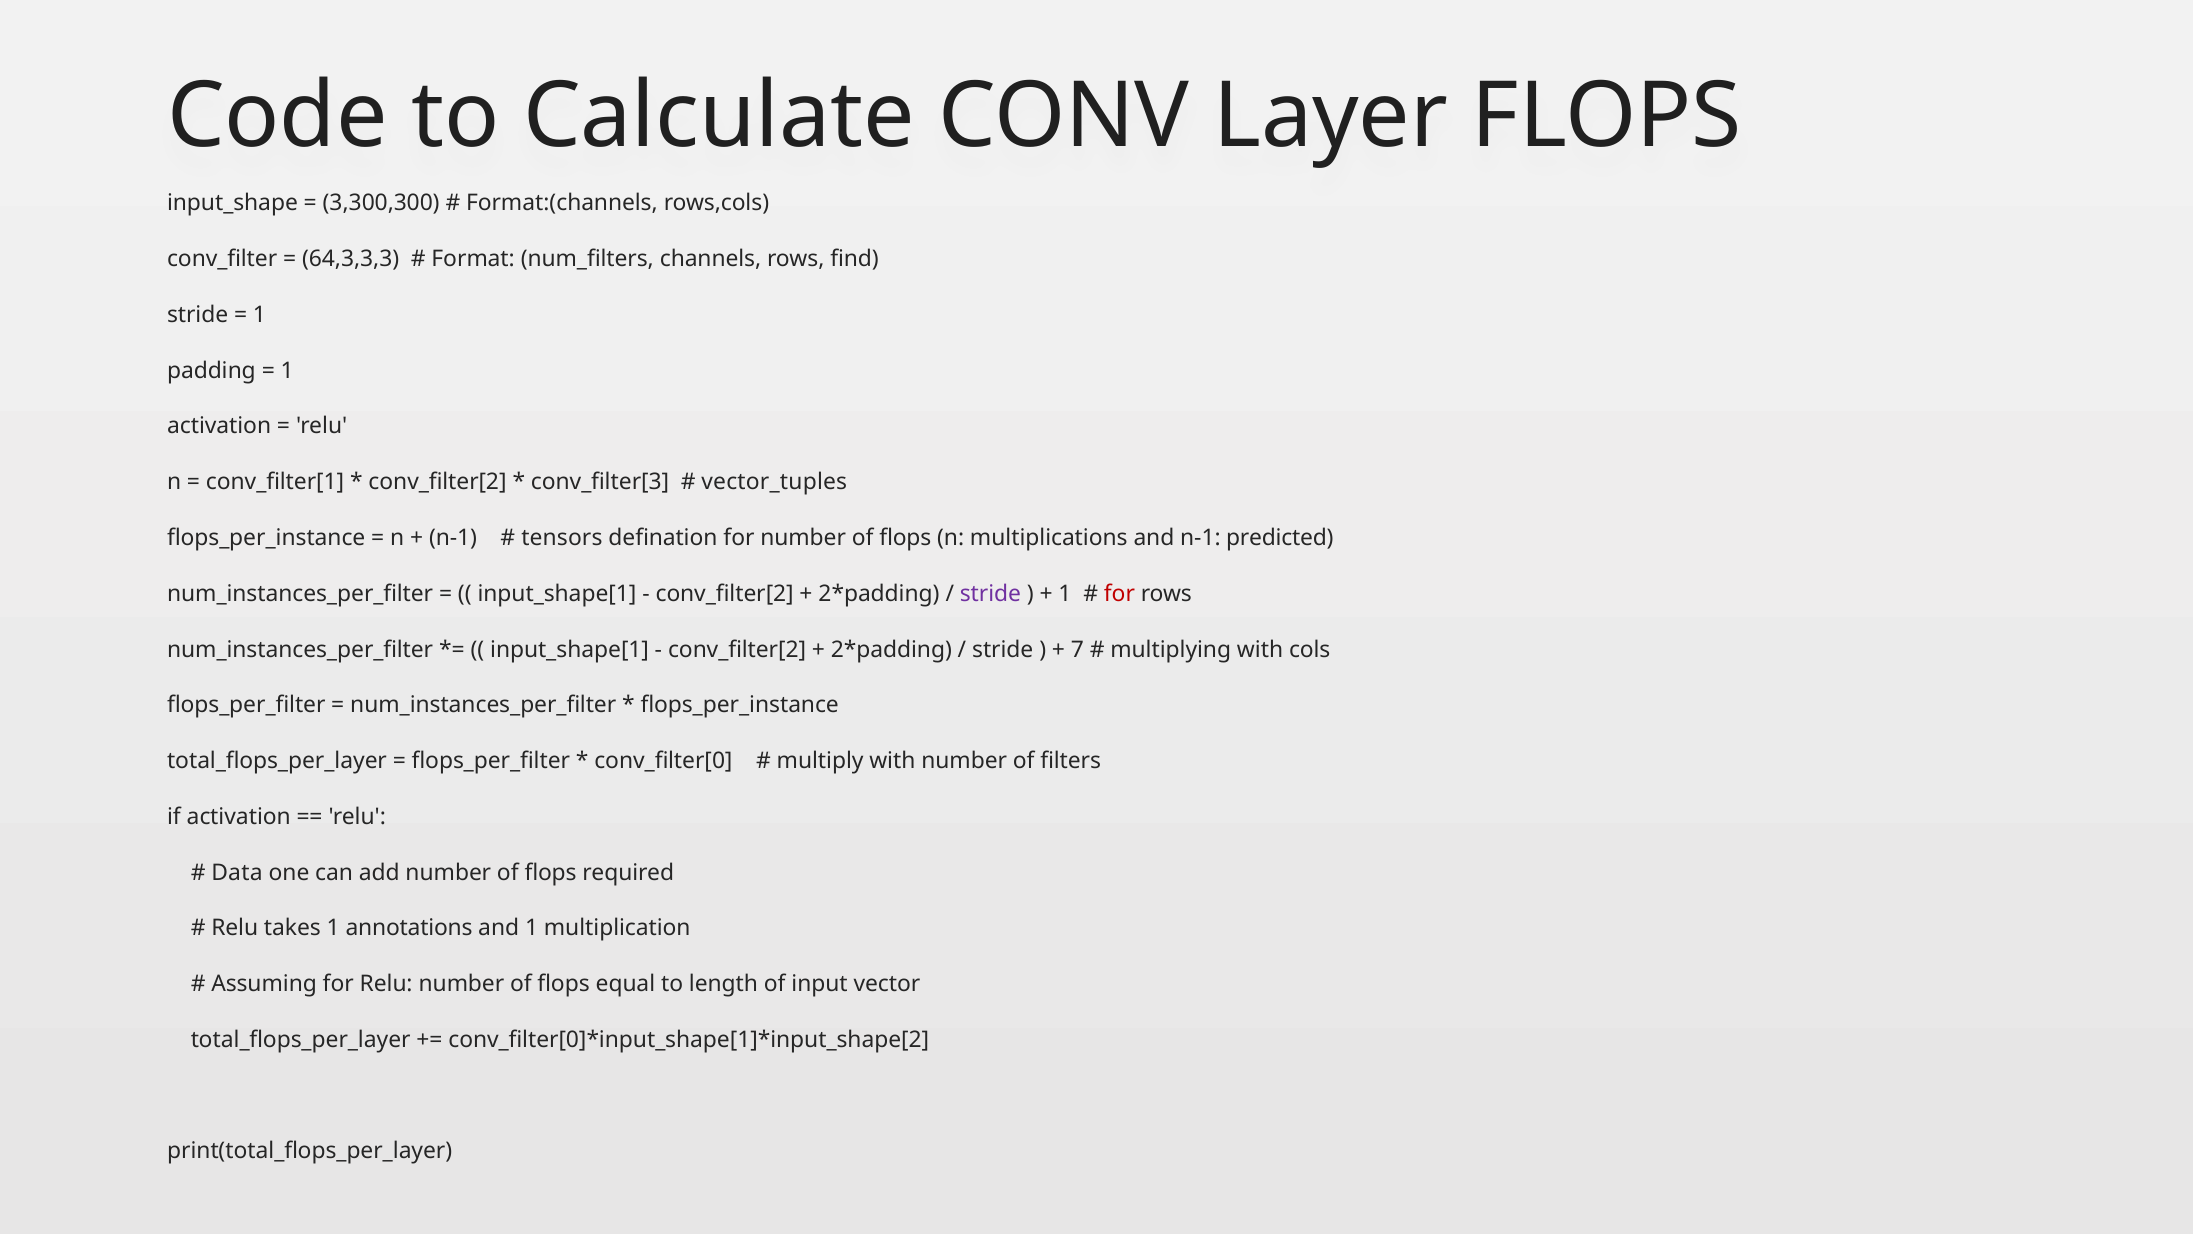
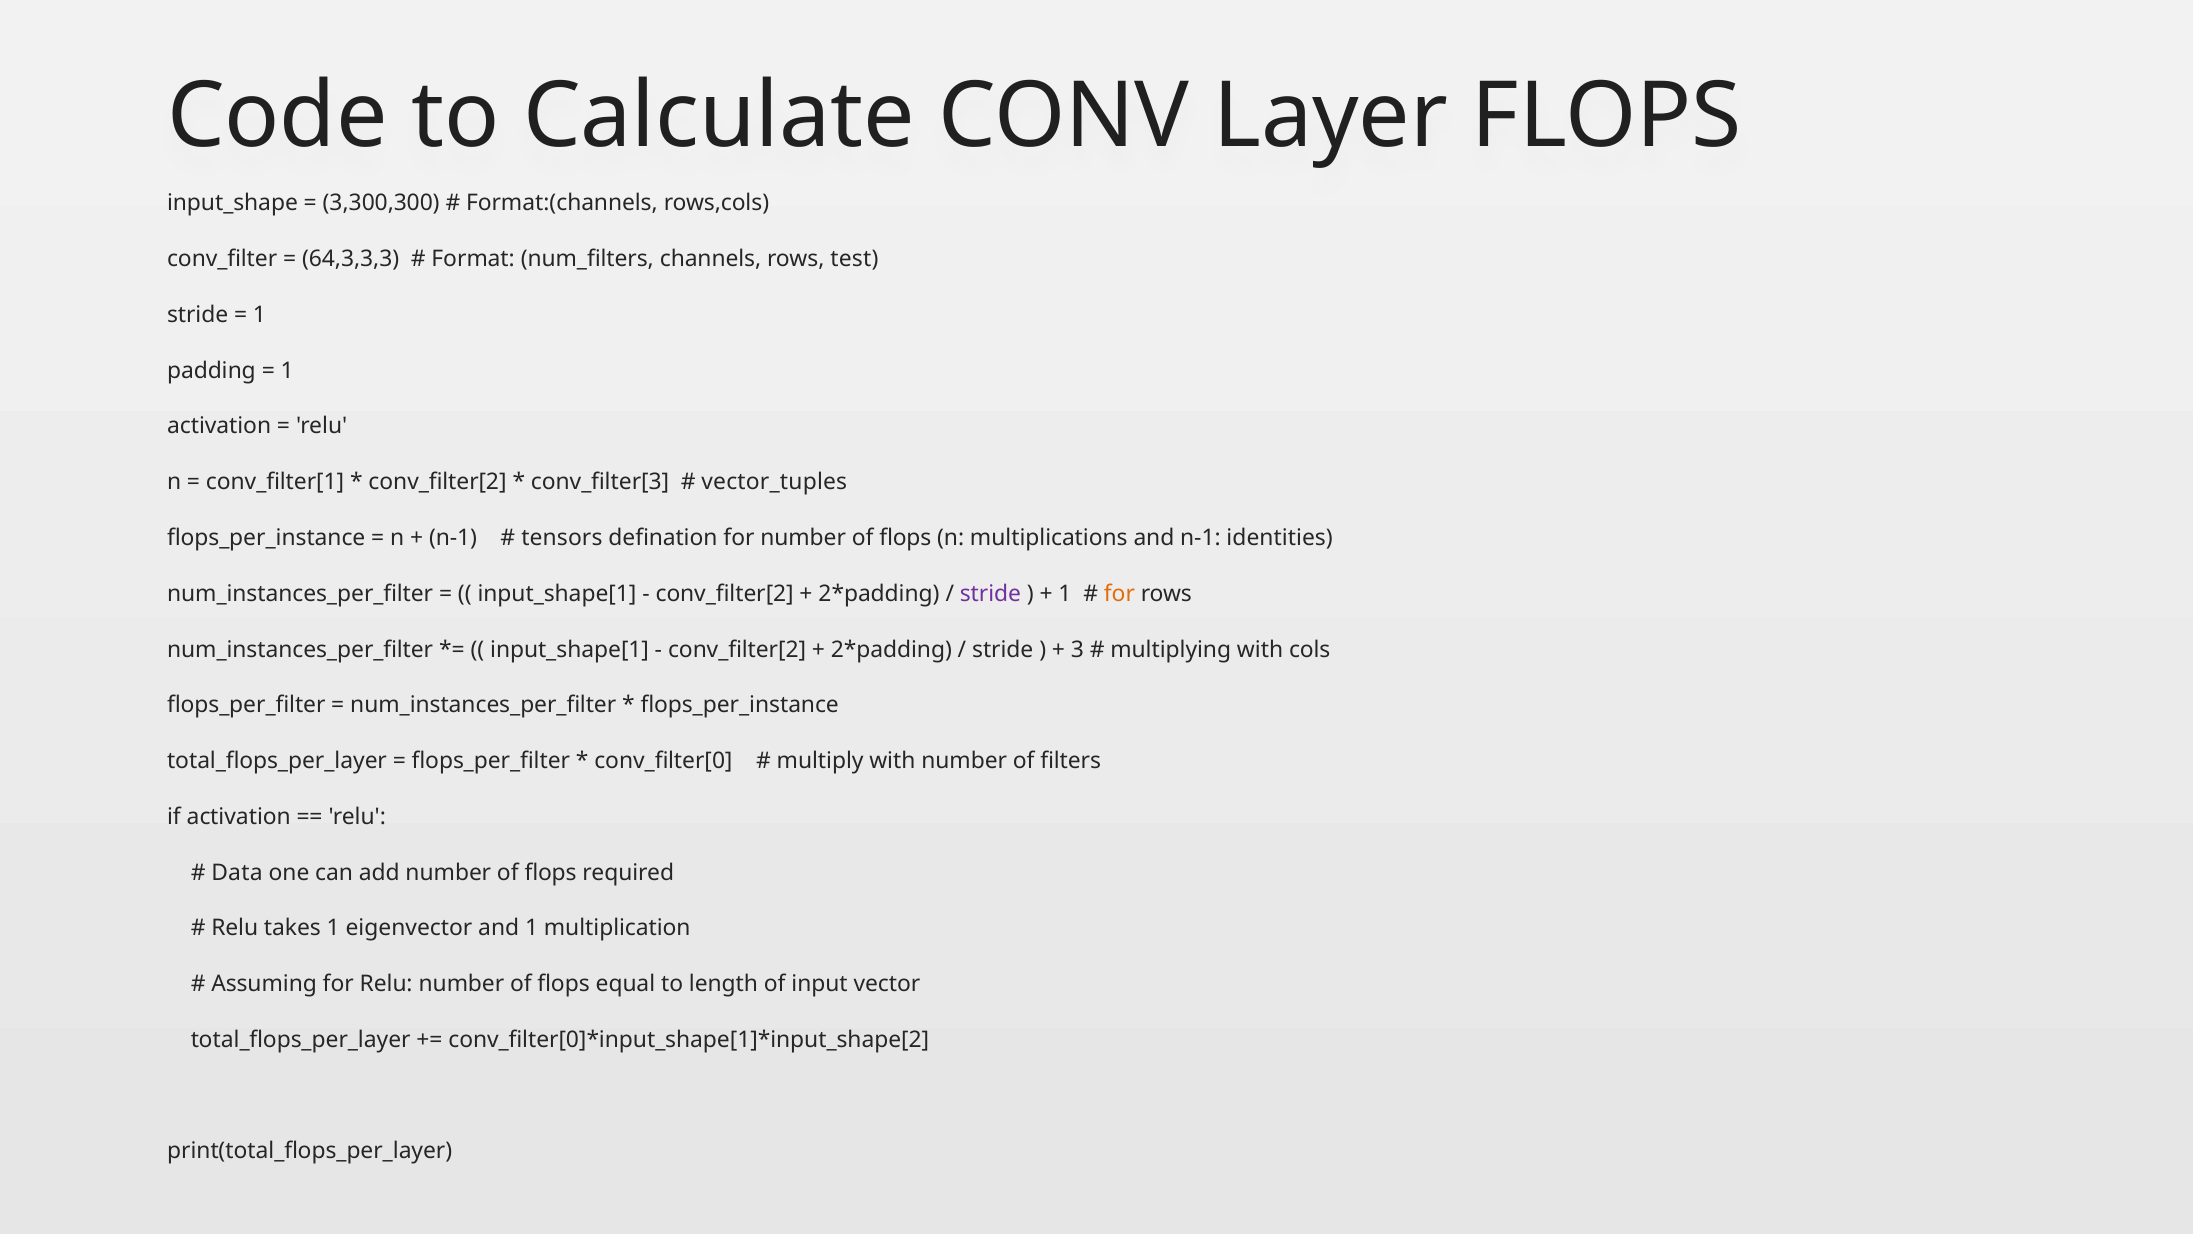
find: find -> test (854, 259)
predicted: predicted -> identities (1280, 538)
for colour: red -> orange (1119, 593)
7: 7 -> 3 (1077, 649)
annotations: annotations -> eigenvector (409, 928)
